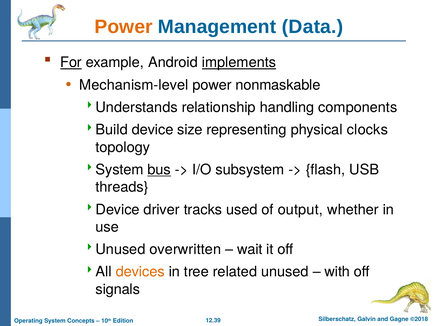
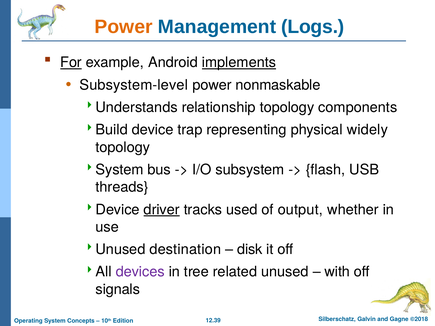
Data: Data -> Logs (313, 27)
Mechanism-level: Mechanism-level -> Subsystem-level (134, 85)
relationship handling: handling -> topology (287, 108)
size: size -> trap (190, 130)
clocks: clocks -> widely (367, 130)
bus underline: present -> none (159, 170)
driver underline: none -> present (162, 210)
overwritten: overwritten -> destination (185, 250)
wait: wait -> disk (250, 250)
devices colour: orange -> purple (140, 272)
